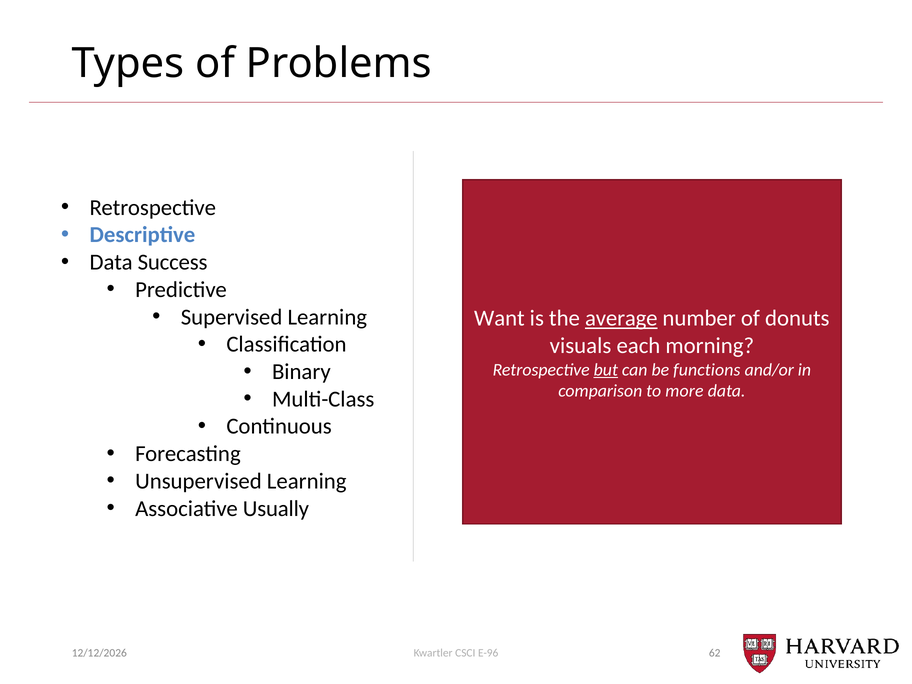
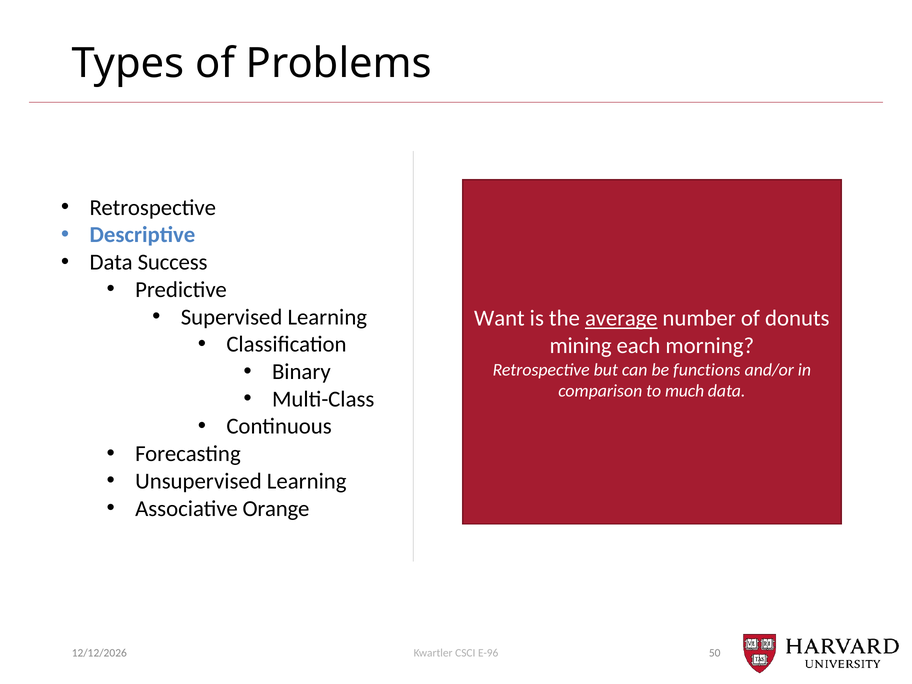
visuals: visuals -> mining (581, 346)
but underline: present -> none (606, 370)
more: more -> much (685, 391)
Usually: Usually -> Orange (276, 509)
62: 62 -> 50 (715, 653)
